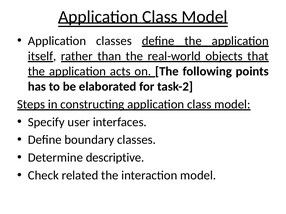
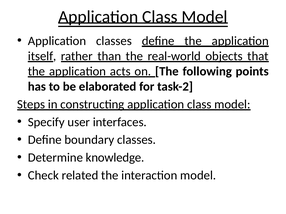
descriptive: descriptive -> knowledge (115, 158)
